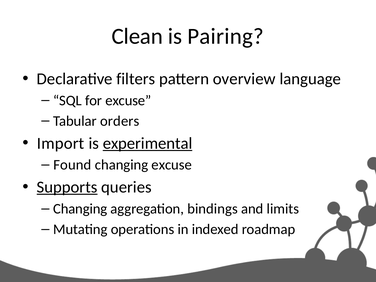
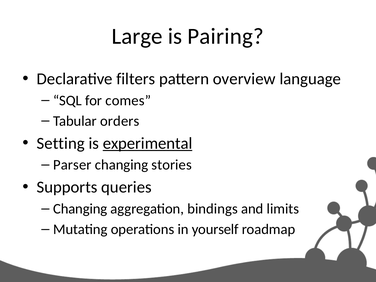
Clean: Clean -> Large (137, 36)
for excuse: excuse -> comes (128, 100)
Import: Import -> Setting (61, 143)
Found: Found -> Parser (72, 165)
changing excuse: excuse -> stories (172, 165)
Supports underline: present -> none (67, 187)
indexed: indexed -> yourself (215, 229)
